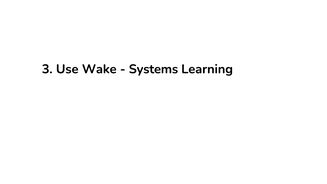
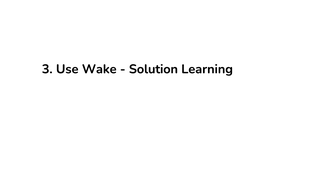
Systems: Systems -> Solution (153, 69)
